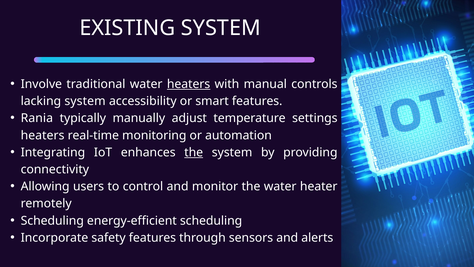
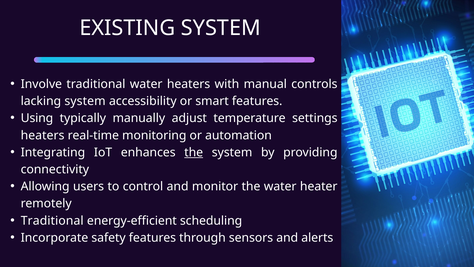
heaters underline: present -> none (189, 84)
Rania: Rania -> Using (37, 118)
Scheduling: Scheduling -> Traditional (52, 220)
